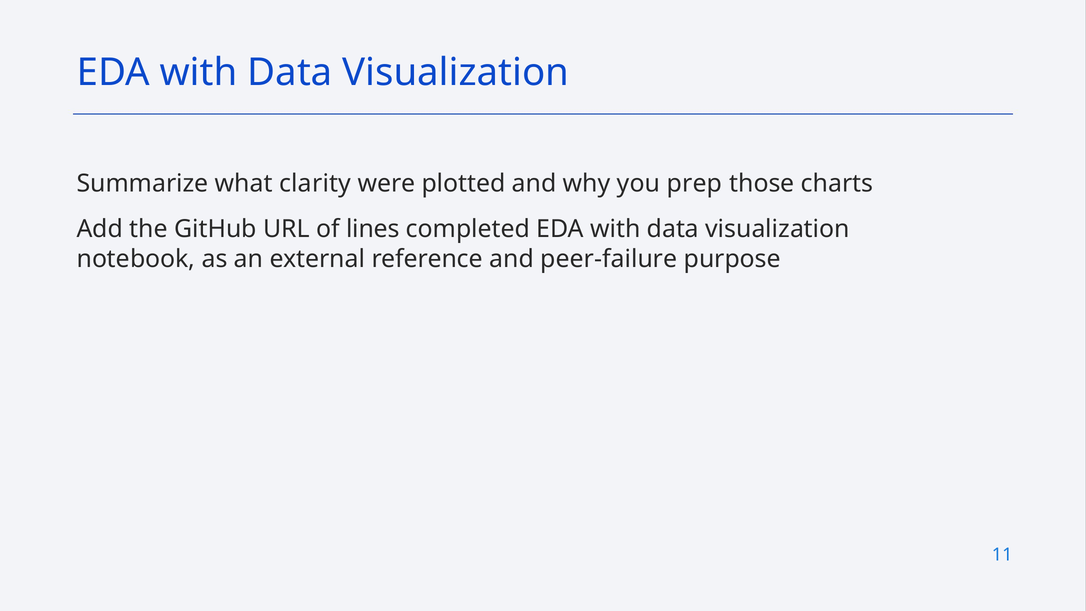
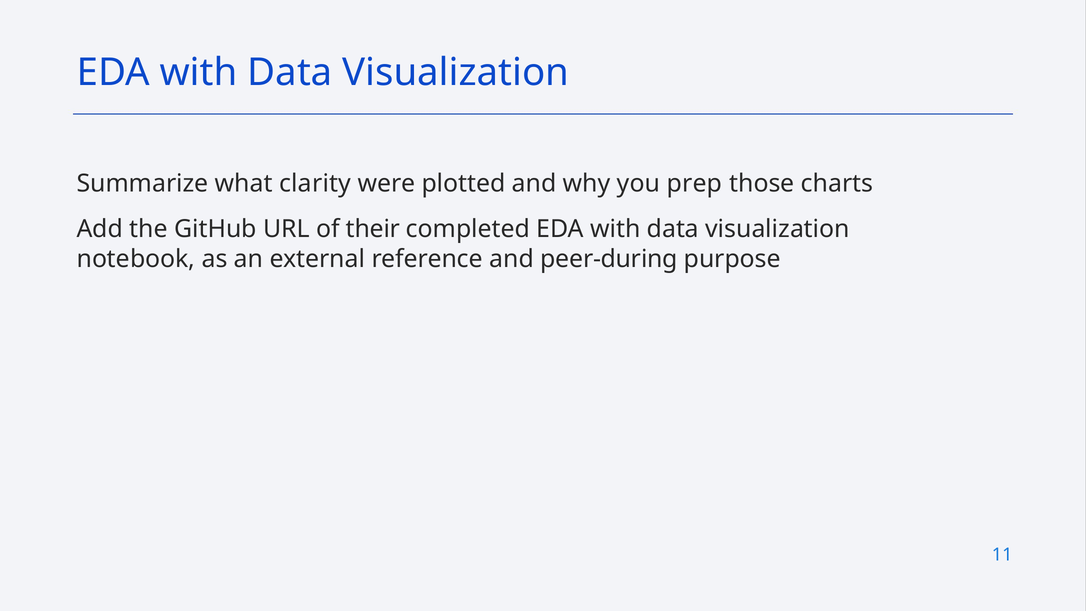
lines: lines -> their (373, 229)
peer-failure: peer-failure -> peer-during (609, 259)
